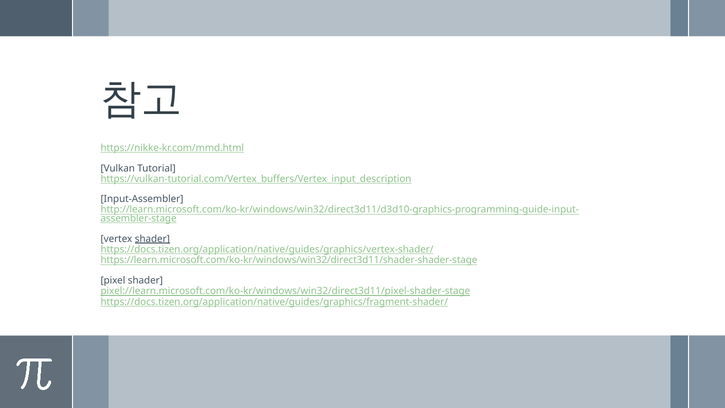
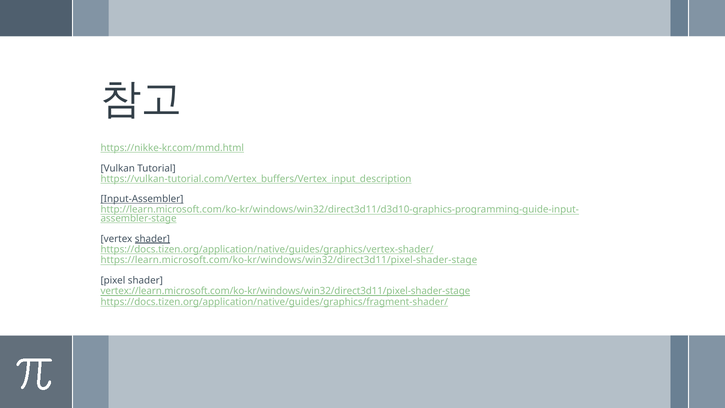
Input-Assembler underline: none -> present (142, 199)
https://learn.microsoft.com/ko-kr/windows/win32/direct3d11/shader-shader-stage: https://learn.microsoft.com/ko-kr/windows/win32/direct3d11/shader-shader-stage -> https://learn.microsoft.com/ko-kr/windows/win32/direct3d11/pixel-shader-stage (289, 260)
pixel://learn.microsoft.com/ko-kr/windows/win32/direct3d11/pixel-shader-stage: pixel://learn.microsoft.com/ko-kr/windows/win32/direct3d11/pixel-shader-stage -> vertex://learn.microsoft.com/ko-kr/windows/win32/direct3d11/pixel-shader-stage (285, 291)
